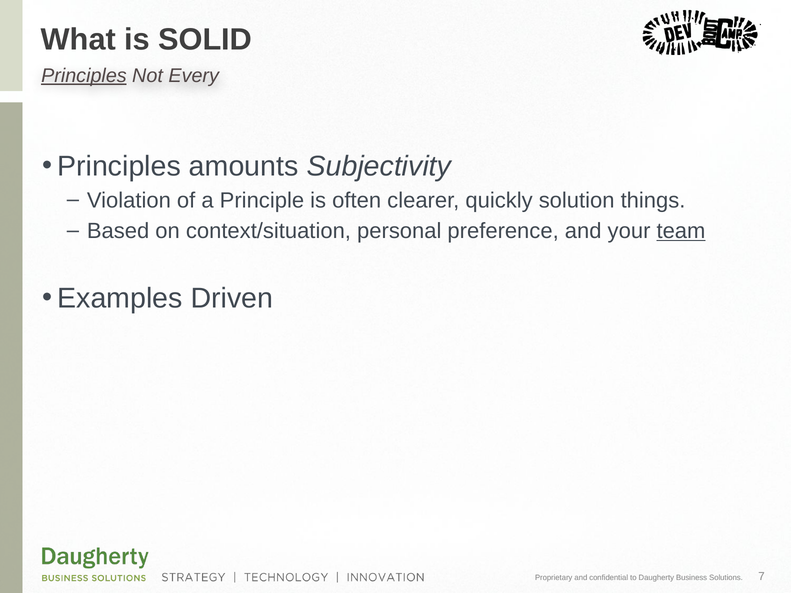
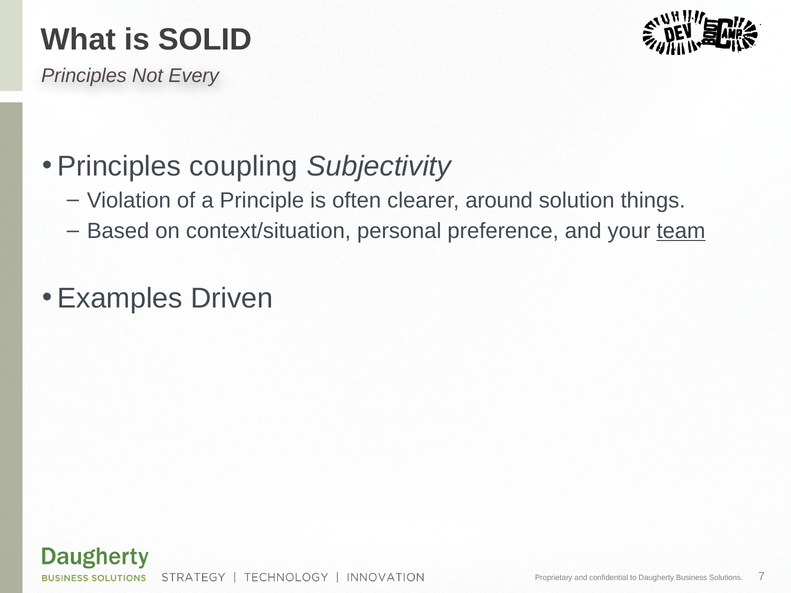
Principles underline: present -> none (84, 76)
amounts: amounts -> coupling (243, 166)
quickly: quickly -> around (499, 200)
